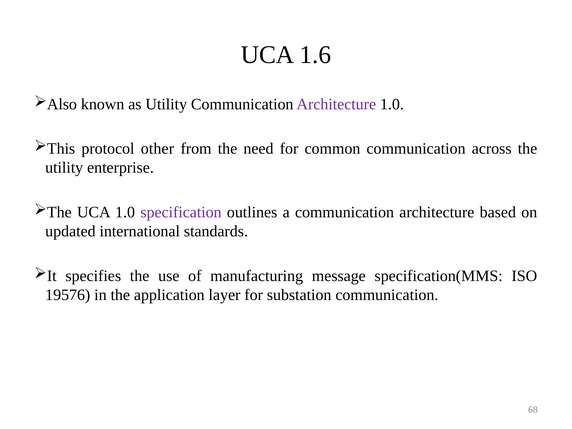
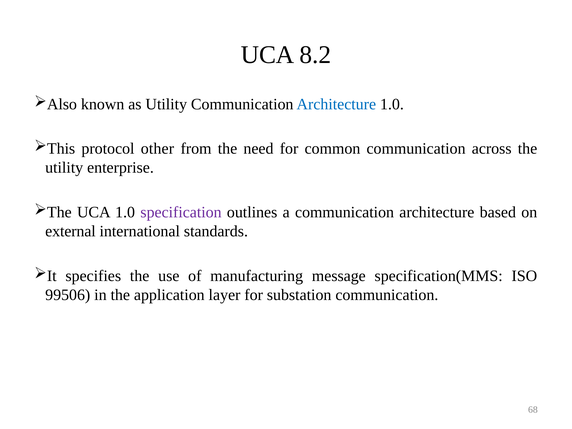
1.6: 1.6 -> 8.2 (315, 55)
Architecture colour: purple -> blue (336, 104)
updated: updated -> external (70, 231)
19576: 19576 -> 99506 (68, 295)
